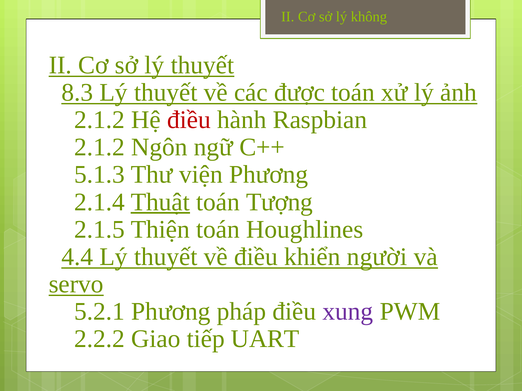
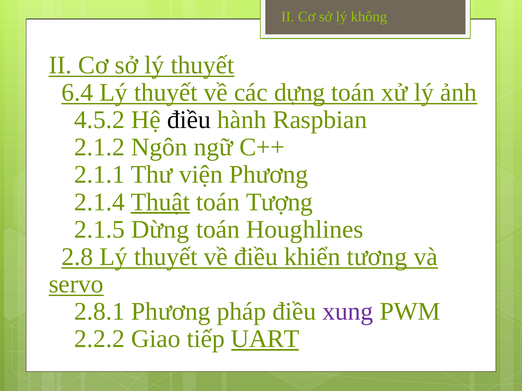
8.3: 8.3 -> 6.4 (77, 93)
được: được -> dựng (300, 93)
2.1.2: 2.1.2 -> 4.5.2 (99, 120)
điều colour: red -> black (189, 120)
5.1.3: 5.1.3 -> 2.1.1 (99, 175)
Thiện: Thiện -> Dừng (160, 230)
4.4: 4.4 -> 2.8 (77, 257)
người: người -> tương (377, 257)
5.2.1: 5.2.1 -> 2.8.1 (99, 312)
UART underline: none -> present (265, 339)
